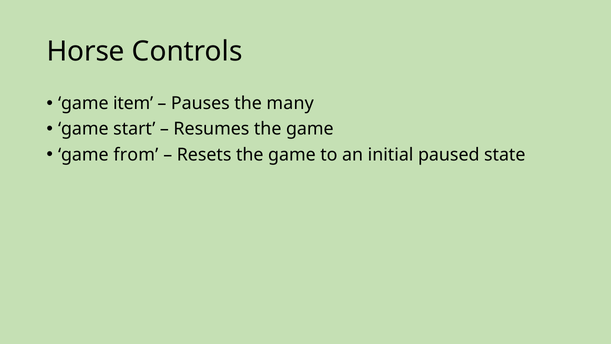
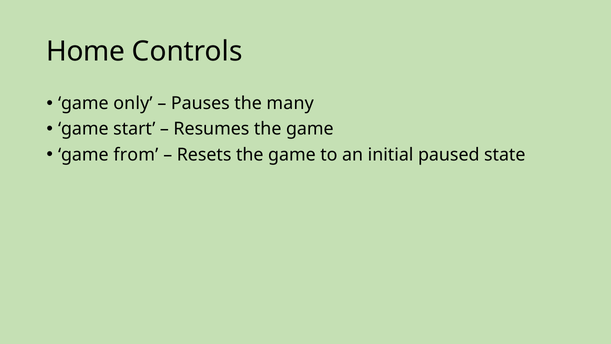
Horse: Horse -> Home (86, 51)
item: item -> only (133, 103)
